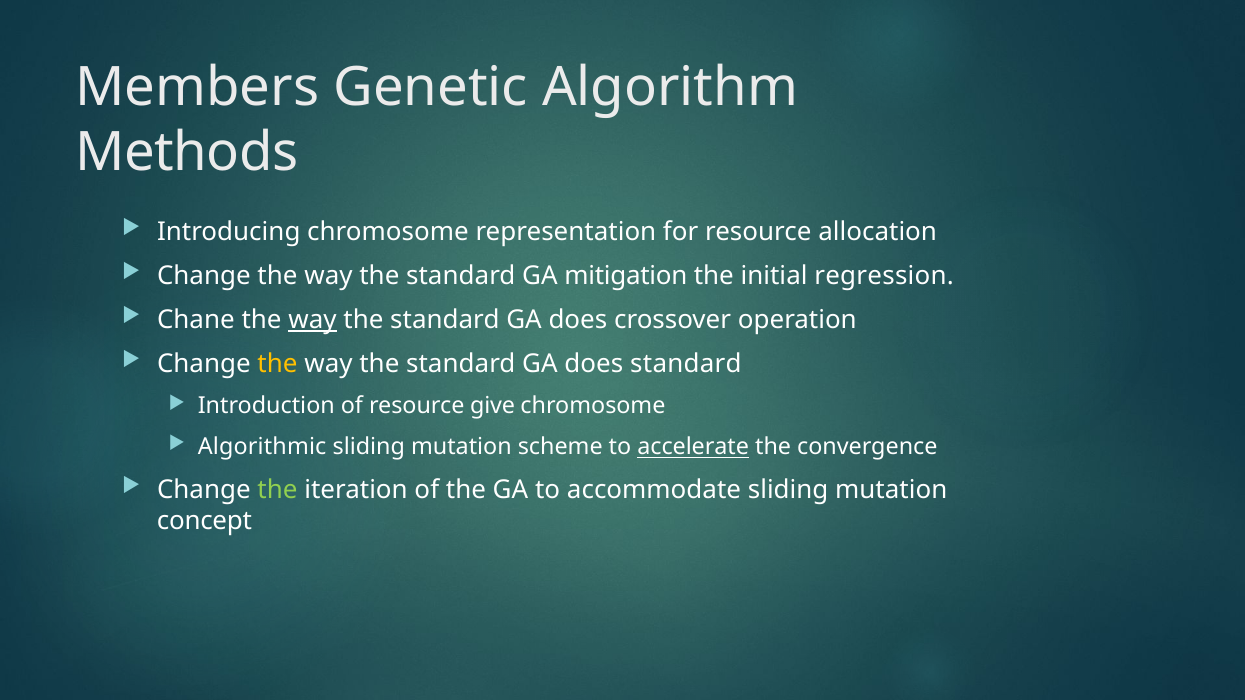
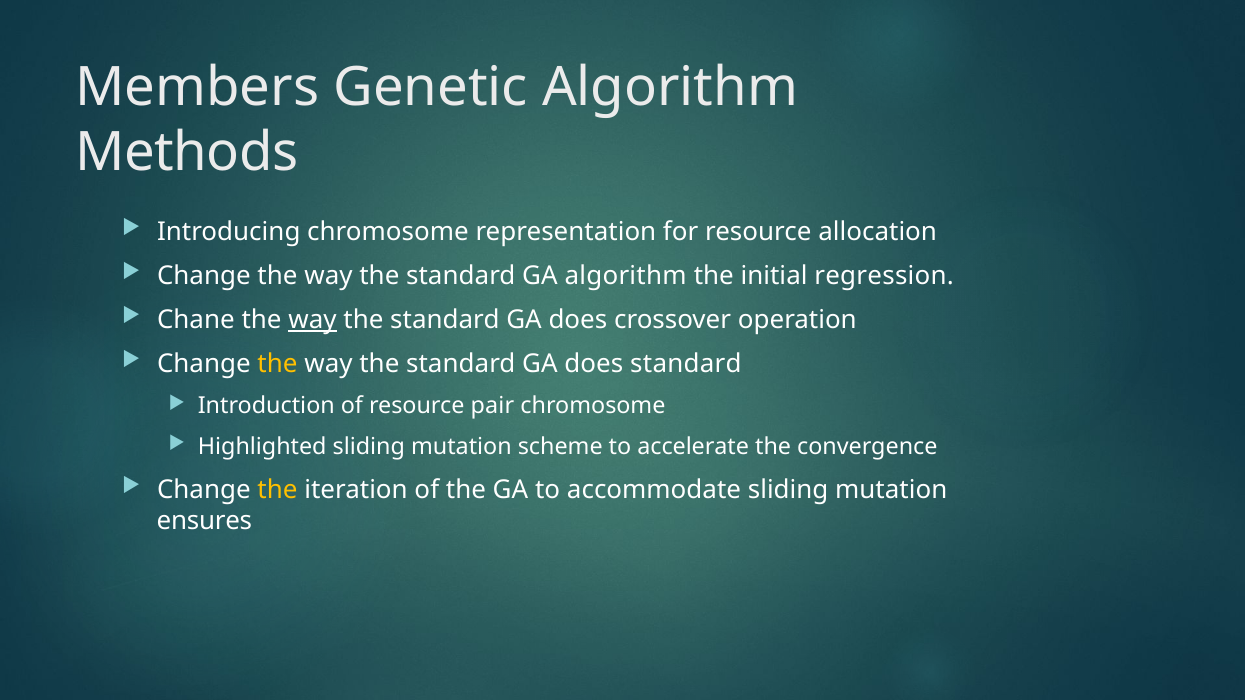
GA mitigation: mitigation -> algorithm (626, 276)
give: give -> pair (492, 406)
Algorithmic: Algorithmic -> Highlighted (262, 447)
accelerate underline: present -> none (693, 447)
the colour: light green -> yellow (277, 490)
concept: concept -> ensures (204, 521)
